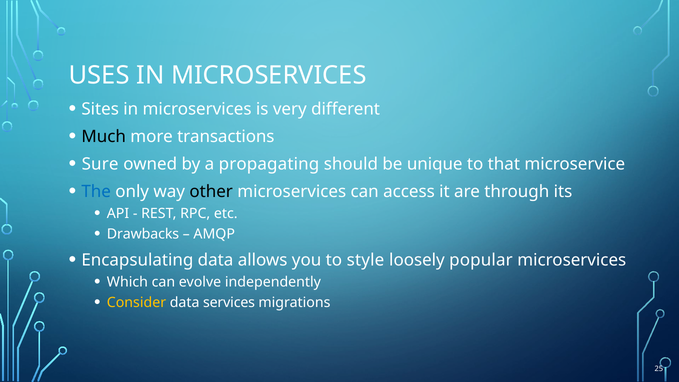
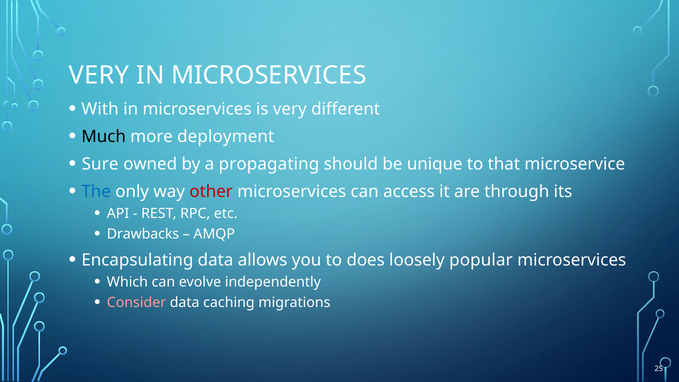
USES: USES -> VERY (99, 75)
Sites: Sites -> With (100, 109)
transactions: transactions -> deployment (226, 137)
other colour: black -> red (211, 192)
style: style -> does (366, 260)
Consider colour: yellow -> pink (136, 303)
services: services -> caching (229, 303)
